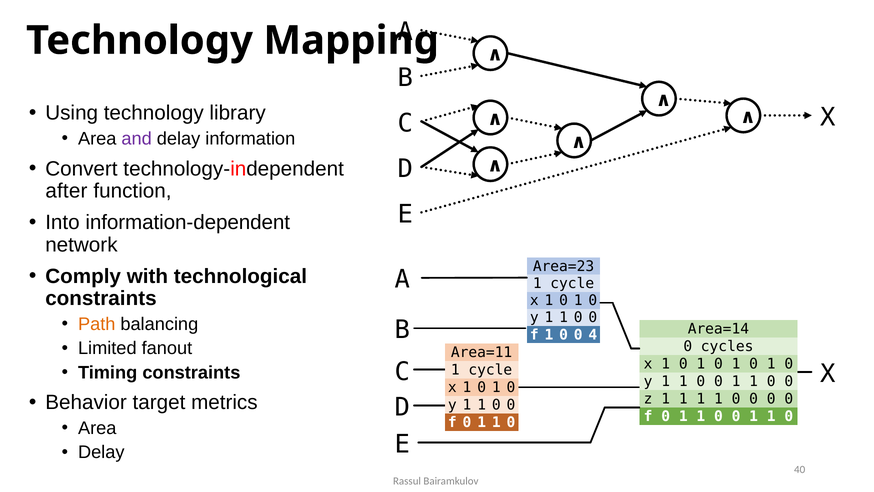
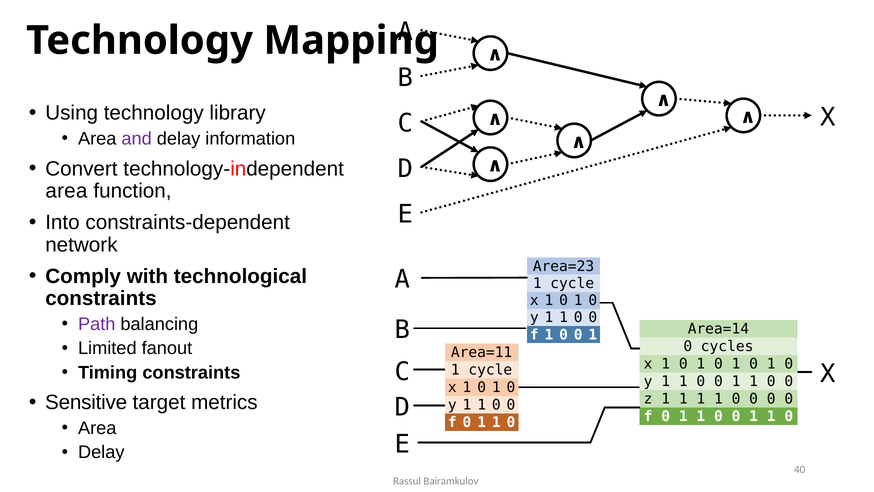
after: after -> area (66, 191)
information-dependent: information-dependent -> constraints-dependent (188, 222)
Path colour: orange -> purple (97, 324)
4: 4 -> 1 (593, 335)
Behavior: Behavior -> Sensitive (86, 402)
